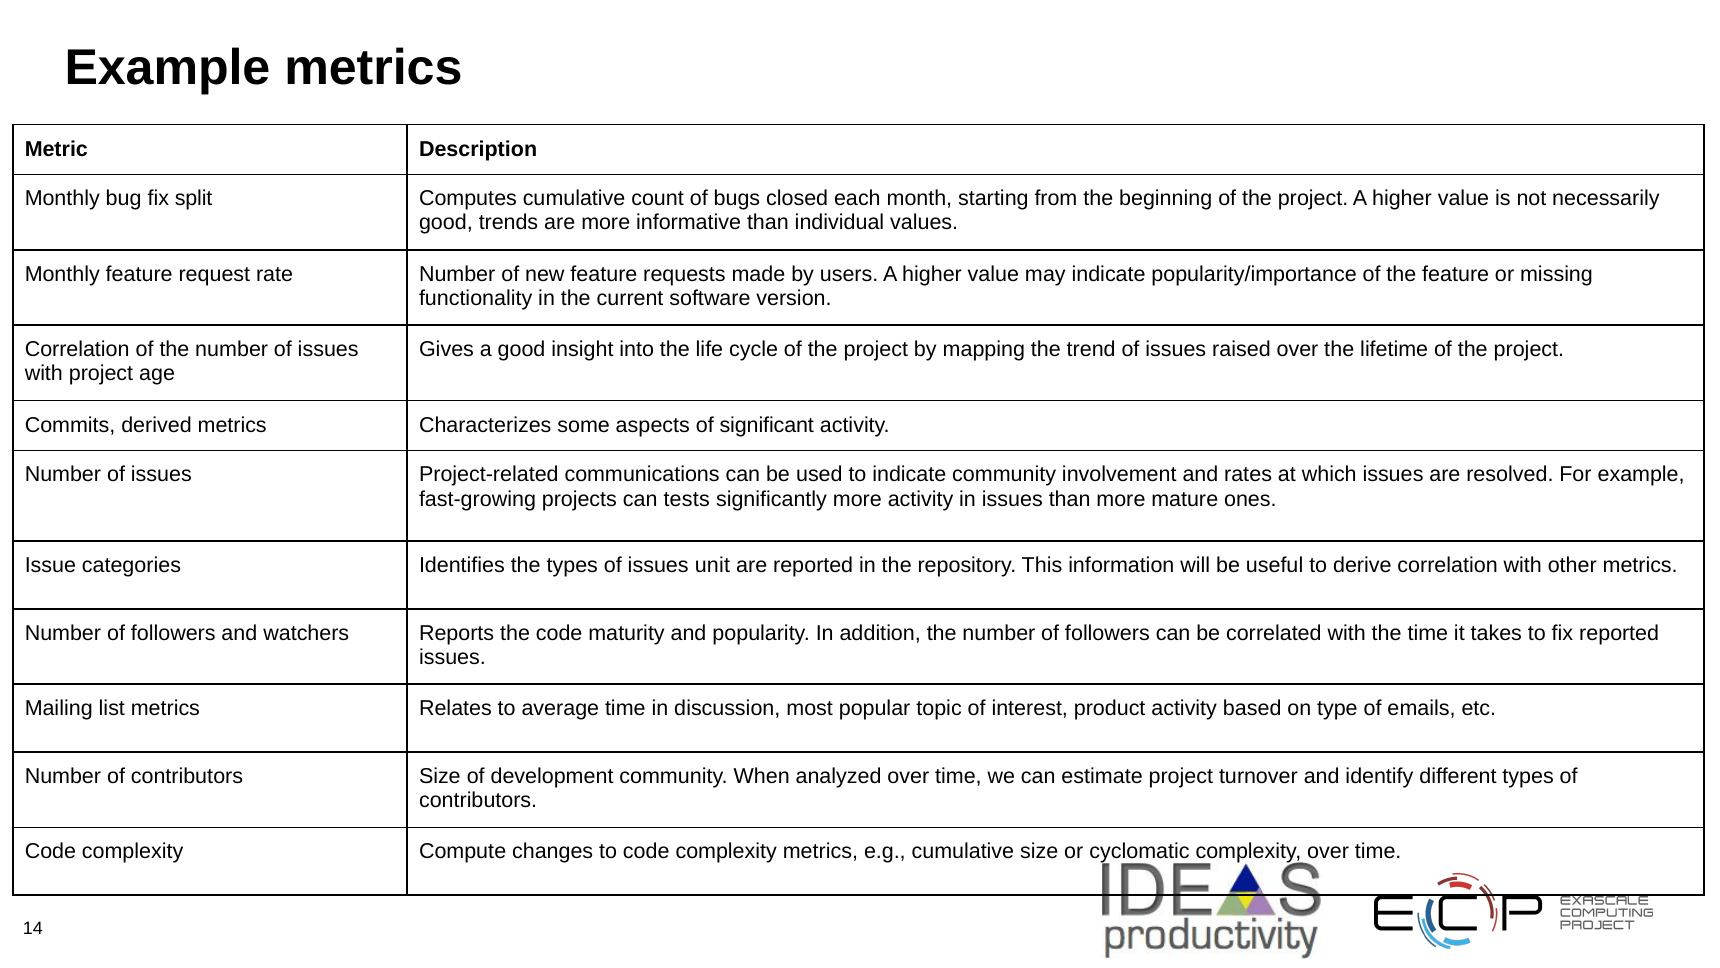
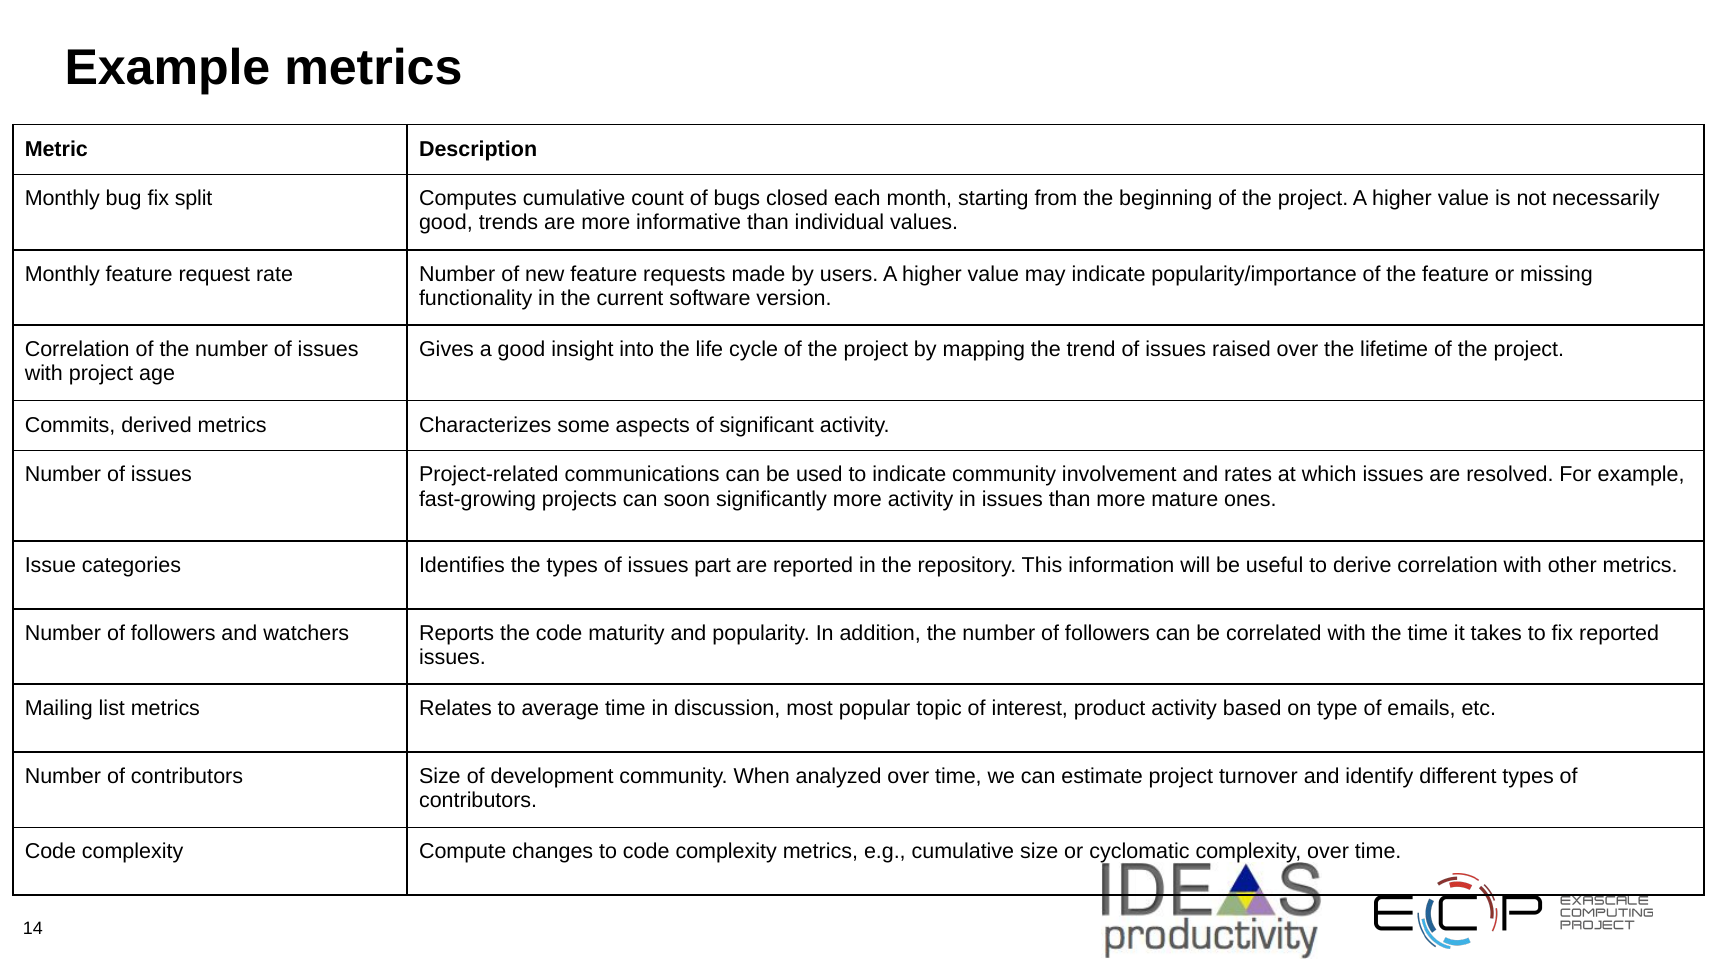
tests: tests -> soon (687, 499)
unit: unit -> part (713, 565)
